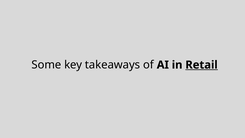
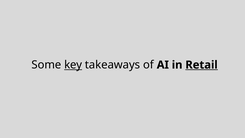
key underline: none -> present (73, 65)
